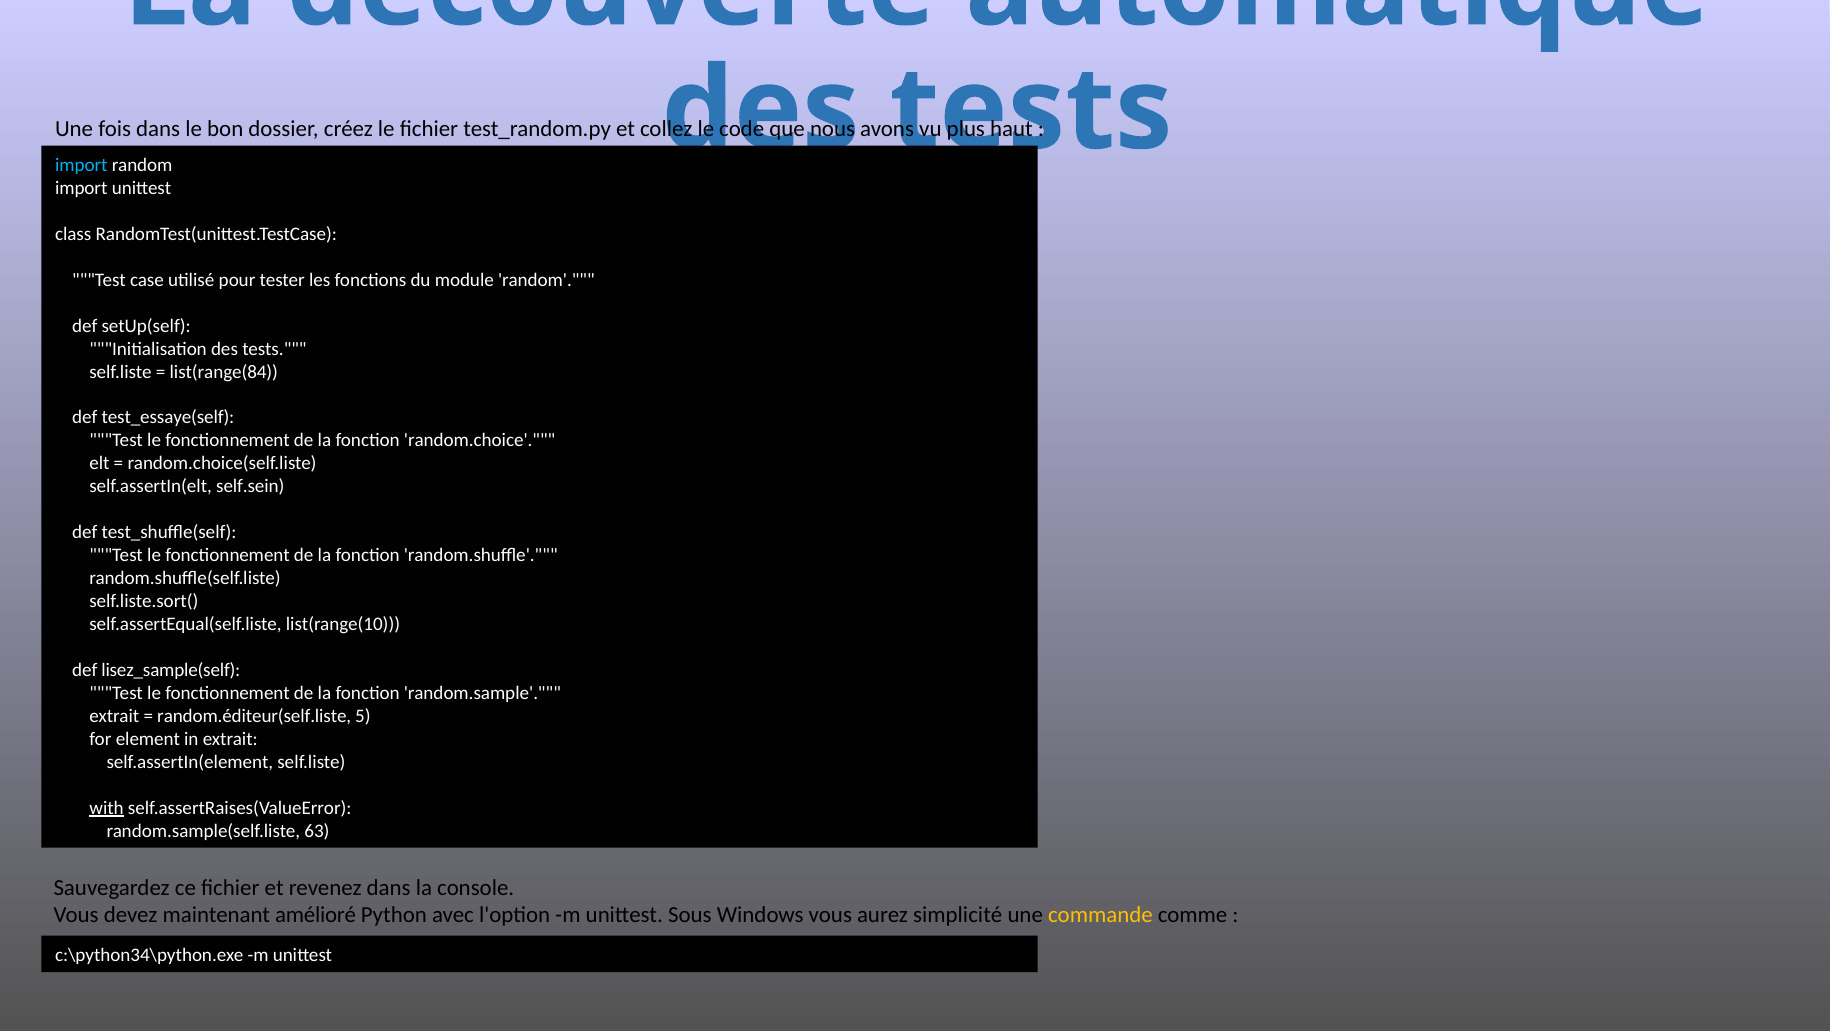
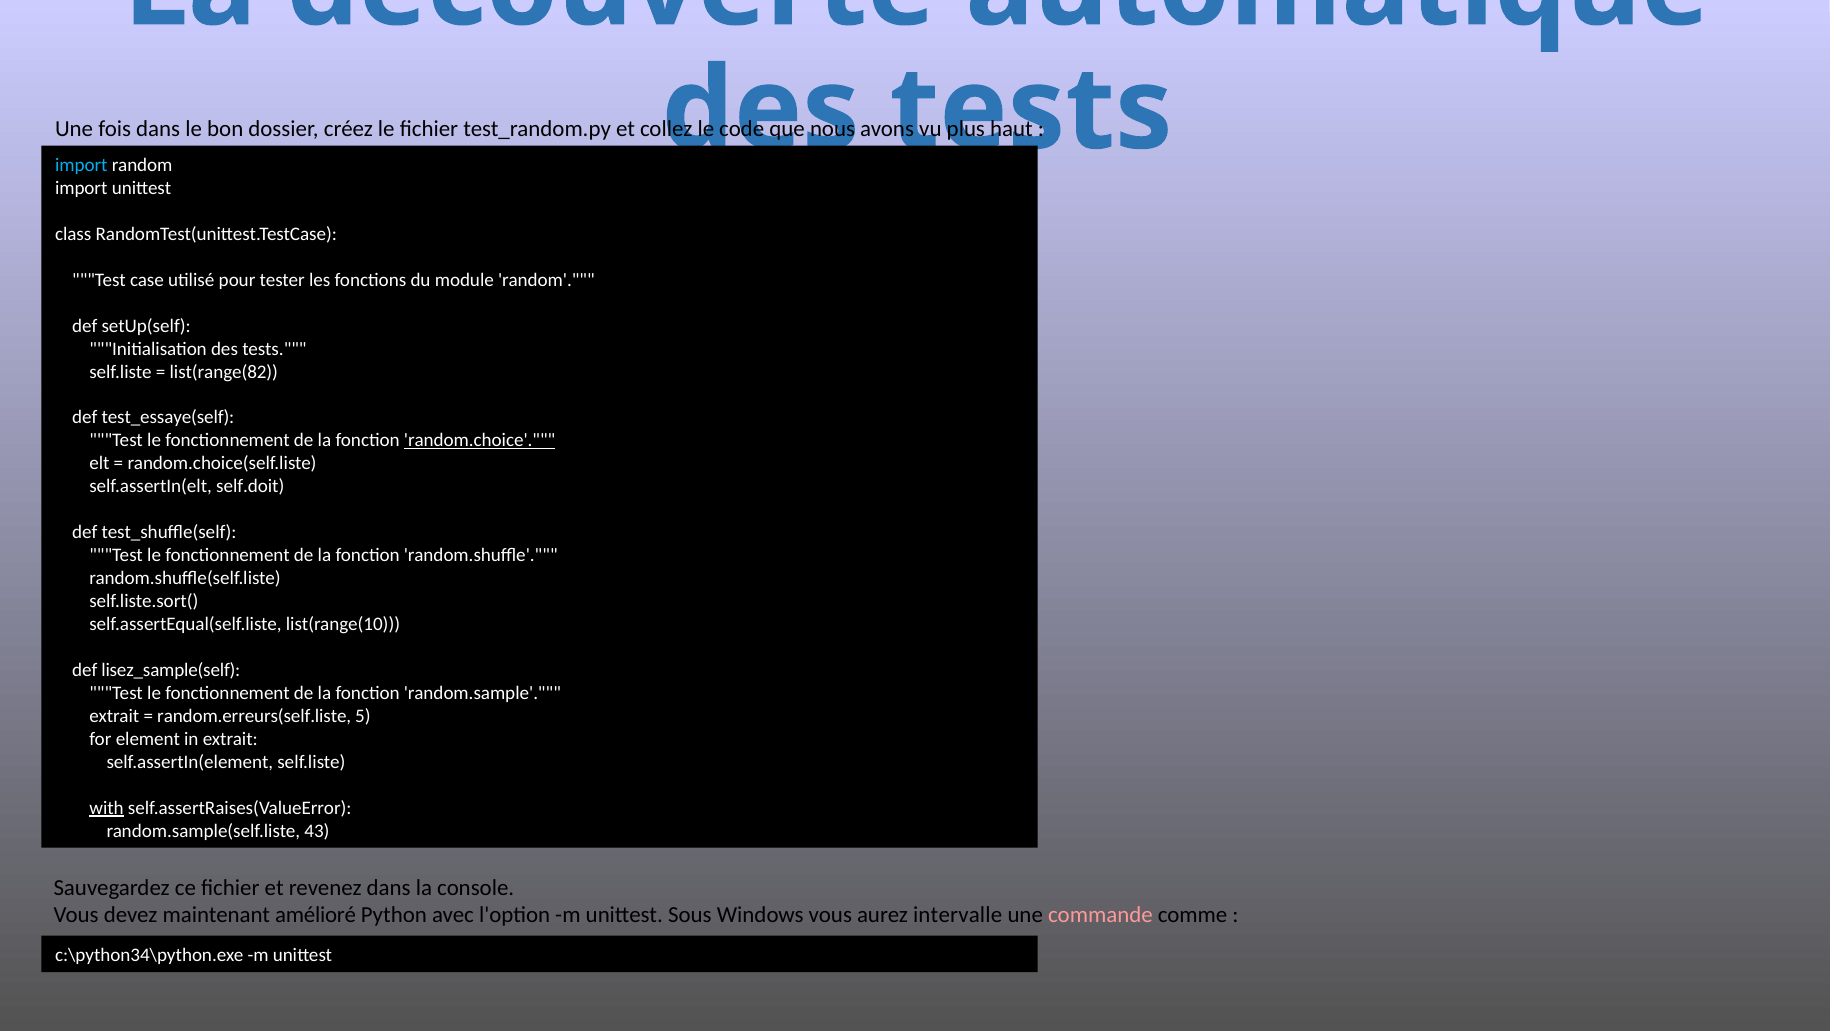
list(range(84: list(range(84 -> list(range(82 (224, 372)
random.choice underline: none -> present (480, 441)
self.sein: self.sein -> self.doit (250, 487)
random.éditeur(self.liste: random.éditeur(self.liste -> random.erreurs(self.liste (254, 716)
63: 63 -> 43 (317, 831)
simplicité: simplicité -> intervalle (958, 916)
commande colour: yellow -> pink (1100, 916)
